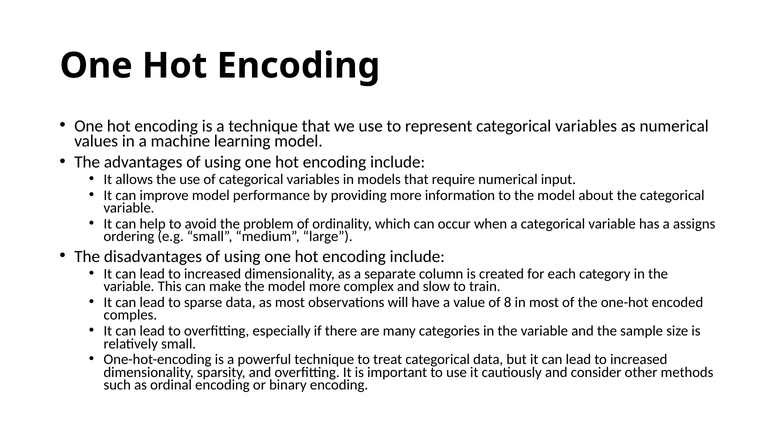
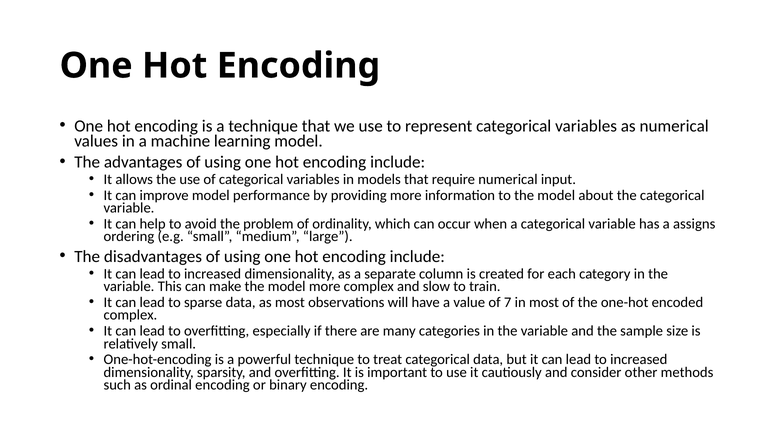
8: 8 -> 7 (508, 302)
comples: comples -> complex (130, 315)
